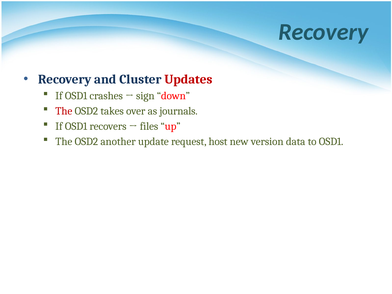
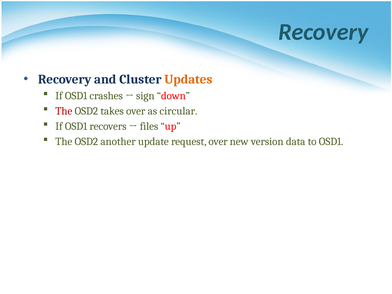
Updates colour: red -> orange (188, 79)
journals: journals -> circular (178, 111)
request host: host -> over (218, 141)
